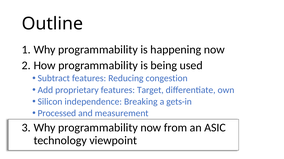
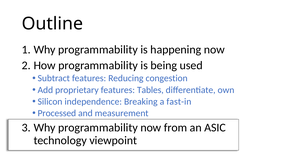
Target: Target -> Tables (150, 90)
gets-in: gets-in -> fast-in (179, 102)
